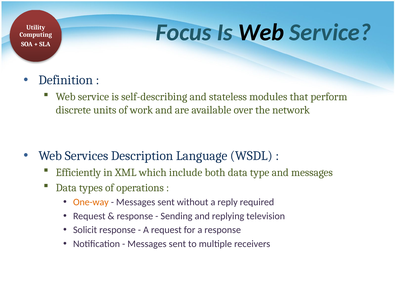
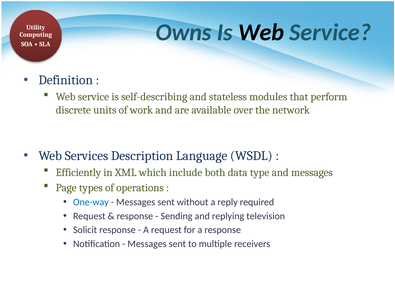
Focus: Focus -> Owns (184, 32)
Data: Data -> Page (66, 187)
One-way colour: orange -> blue (91, 202)
